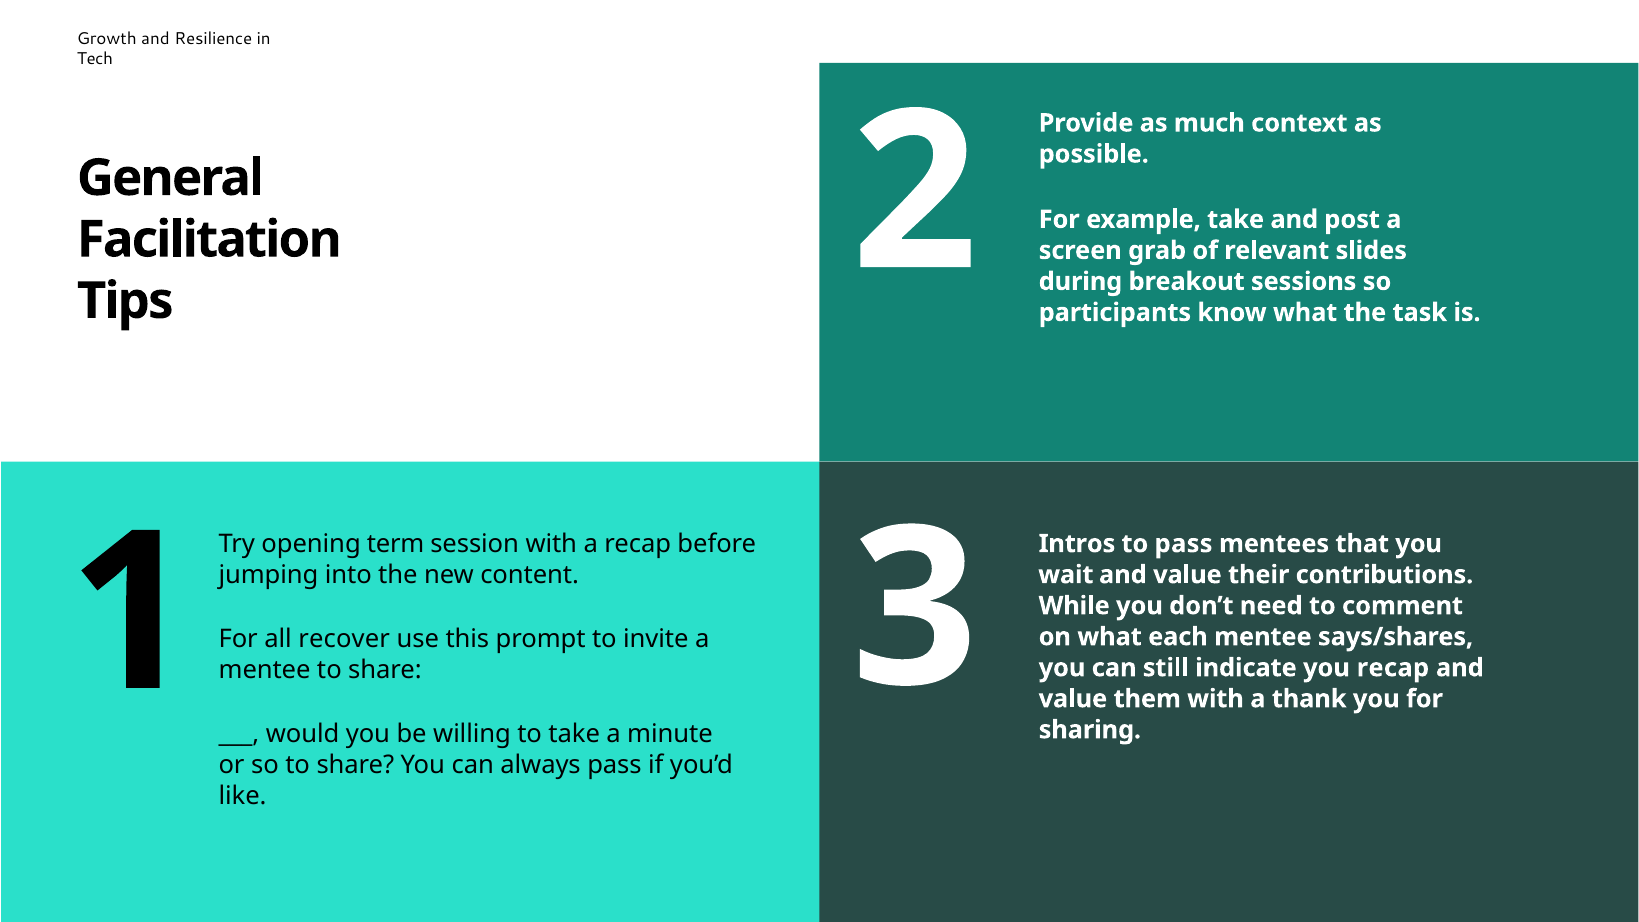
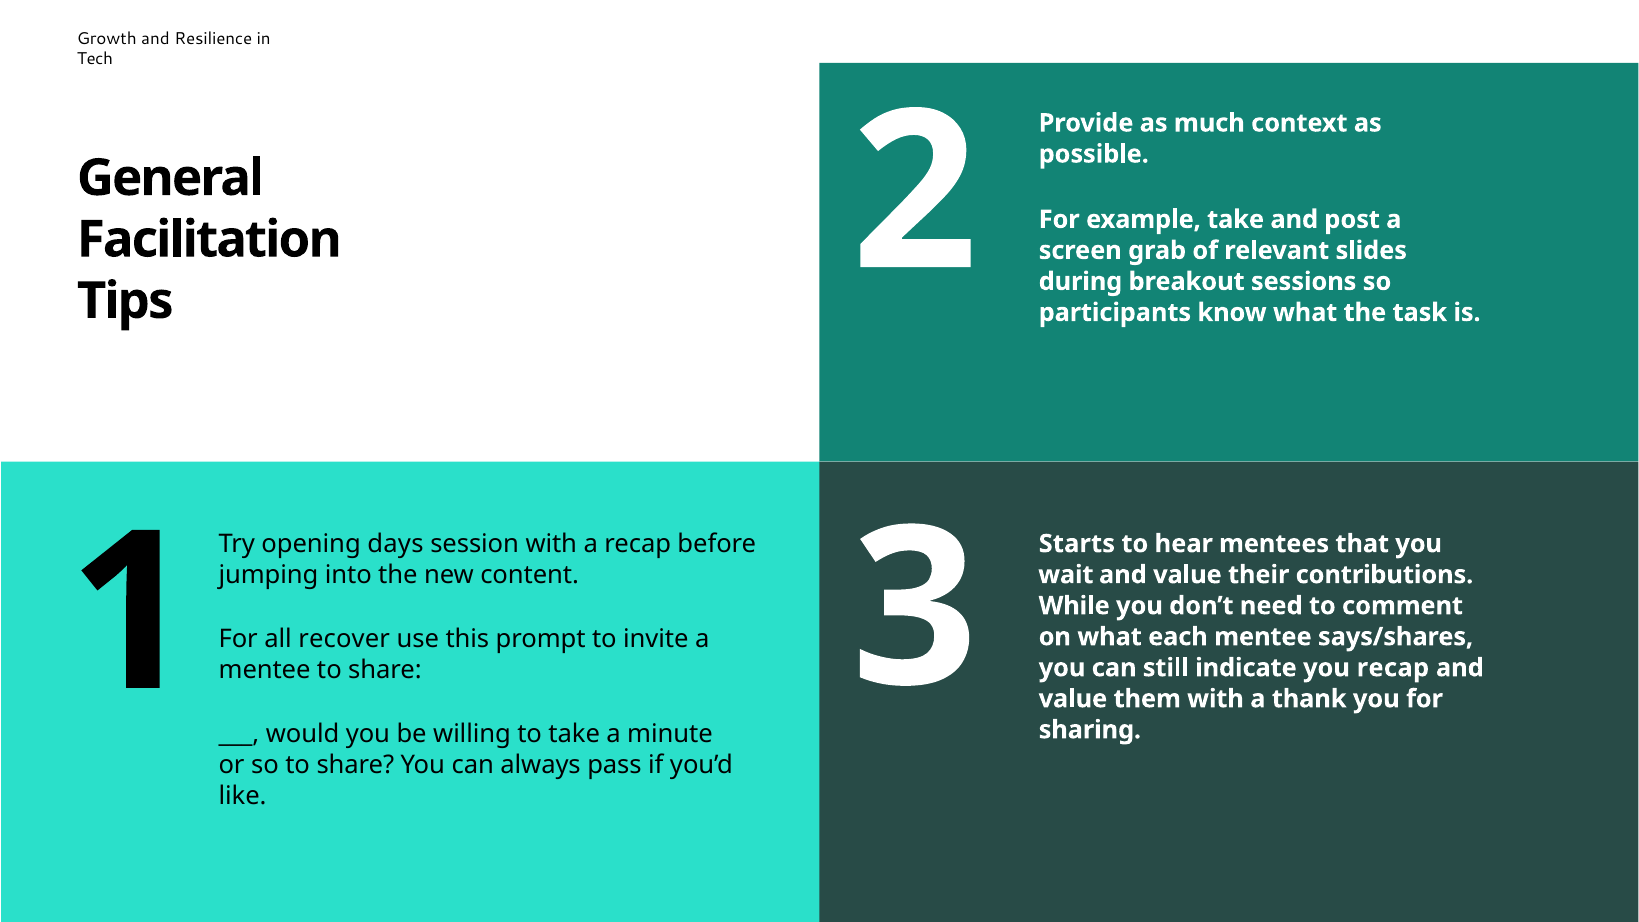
term: term -> days (395, 544)
Intros: Intros -> Starts (1077, 544)
to pass: pass -> hear (1184, 544)
